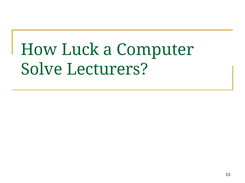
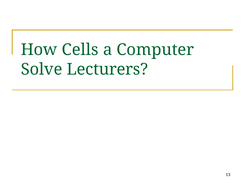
Luck: Luck -> Cells (80, 50)
